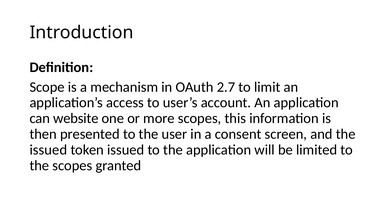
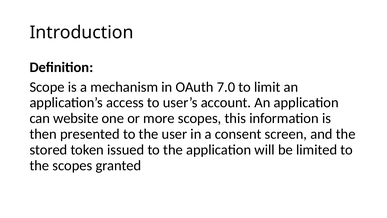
2.7: 2.7 -> 7.0 (226, 87)
issued: issued -> stored (48, 150)
